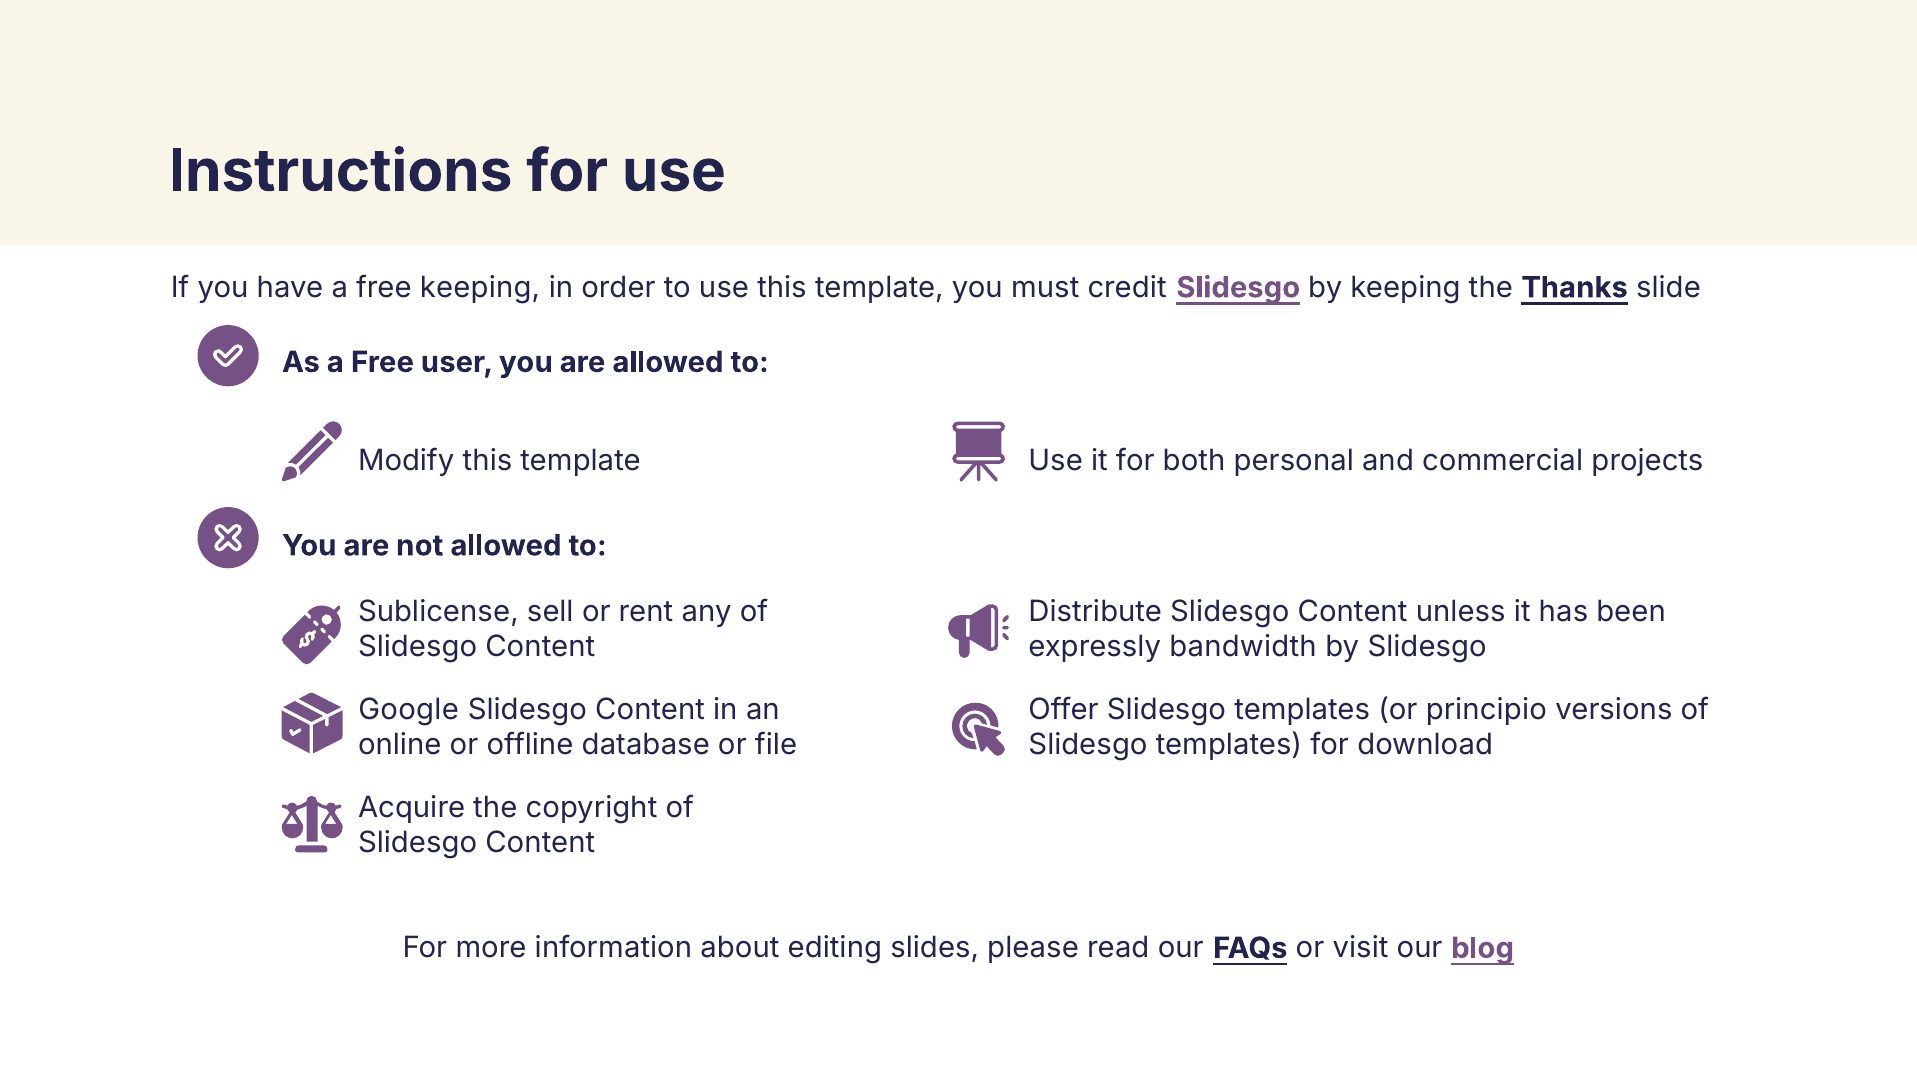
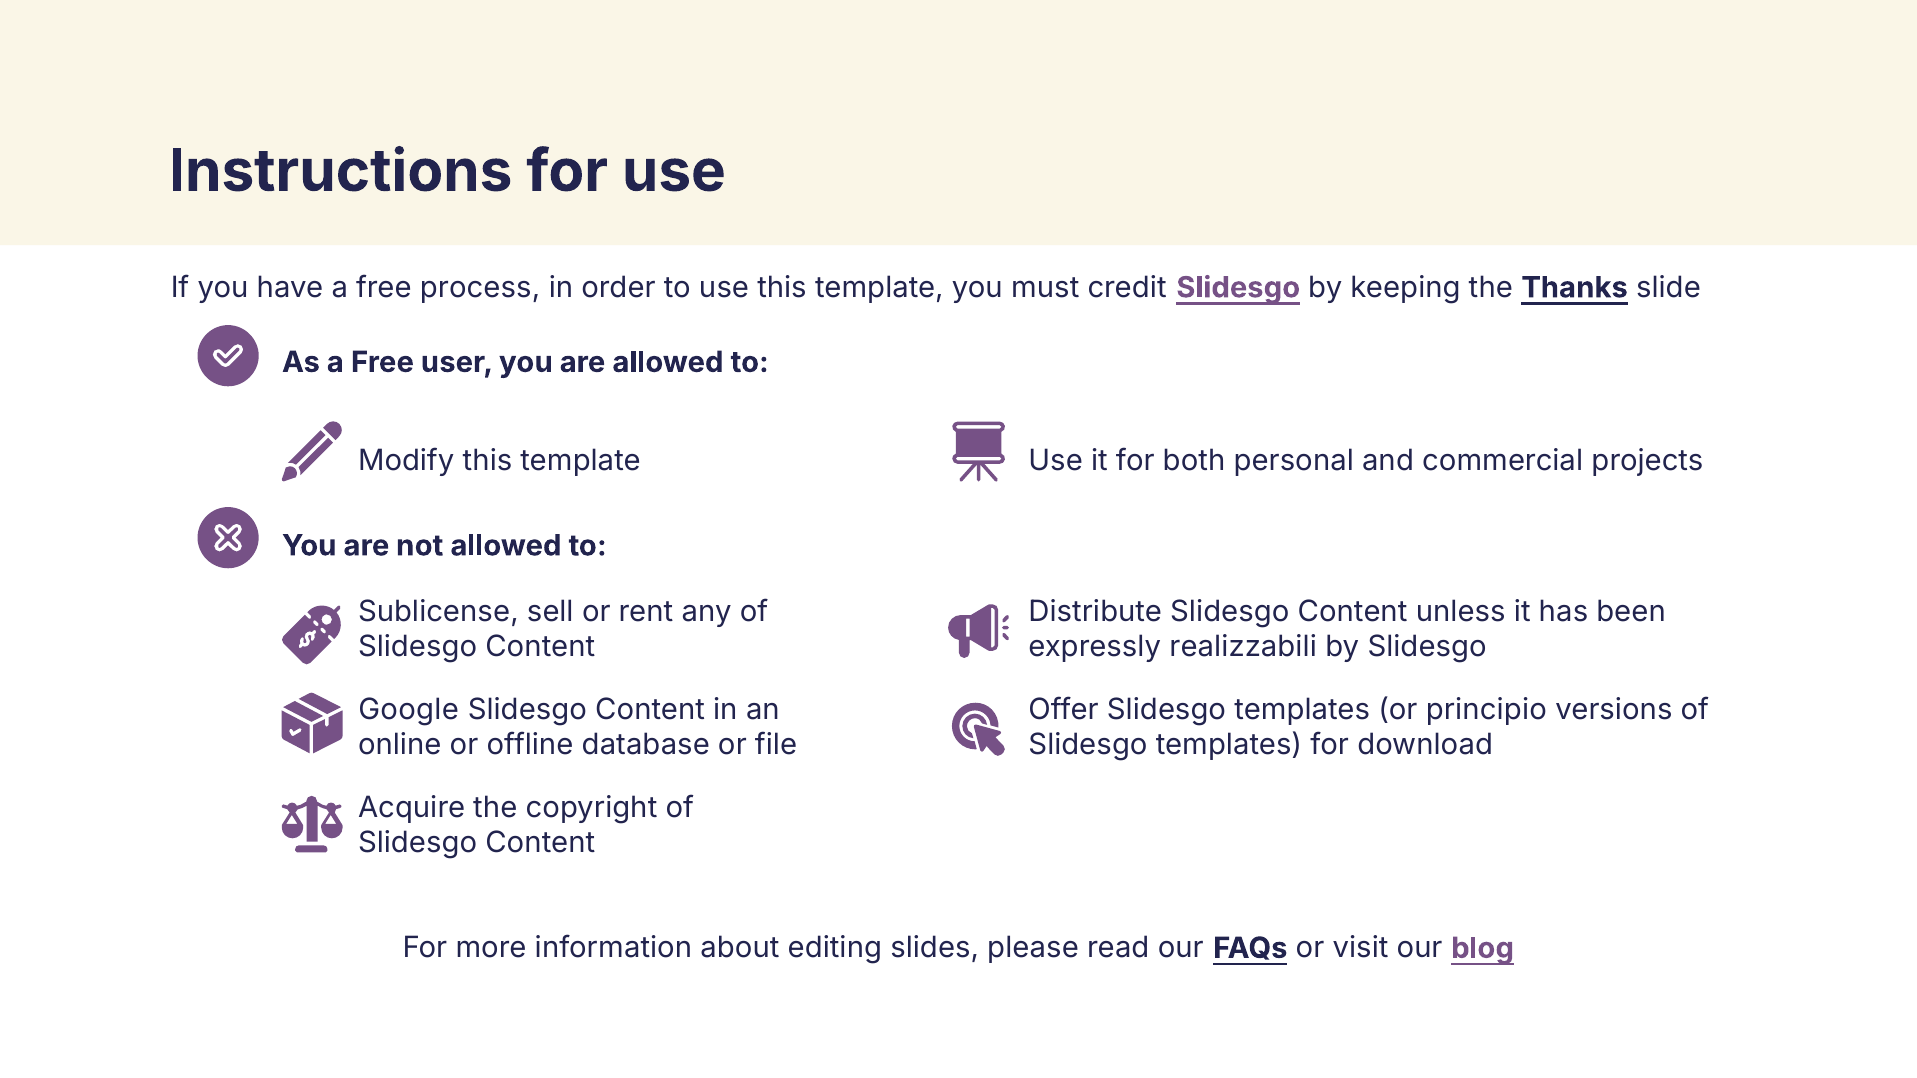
free keeping: keeping -> process (480, 288)
bandwidth: bandwidth -> realizzabili (1243, 647)
